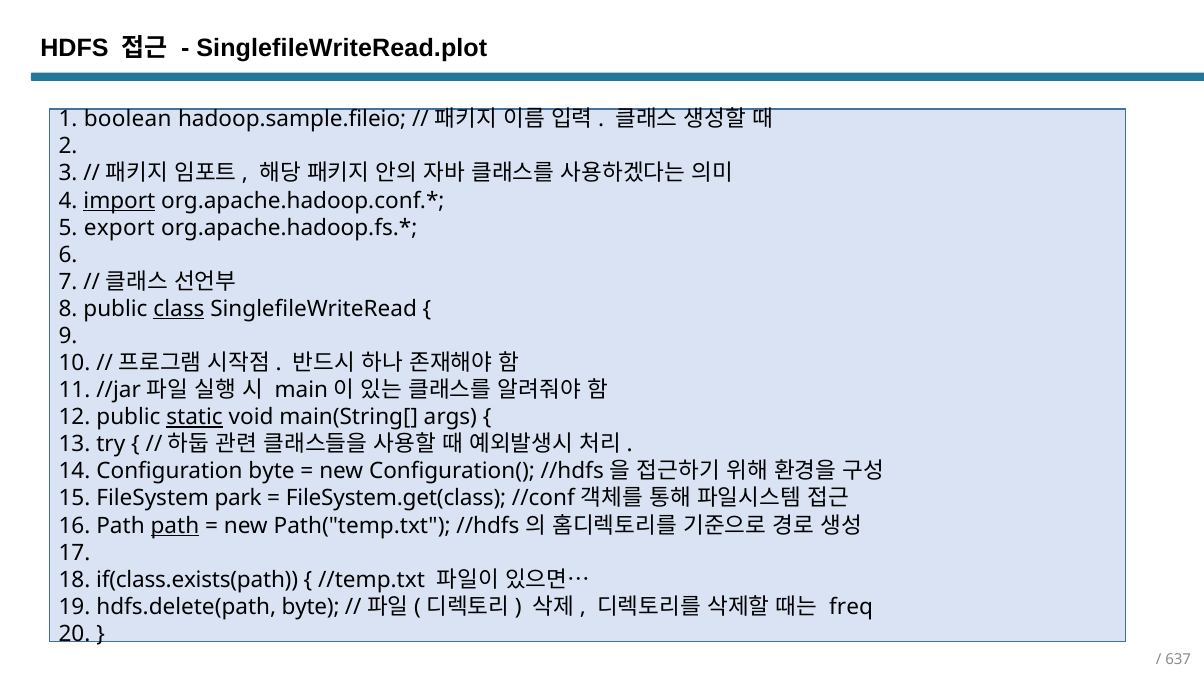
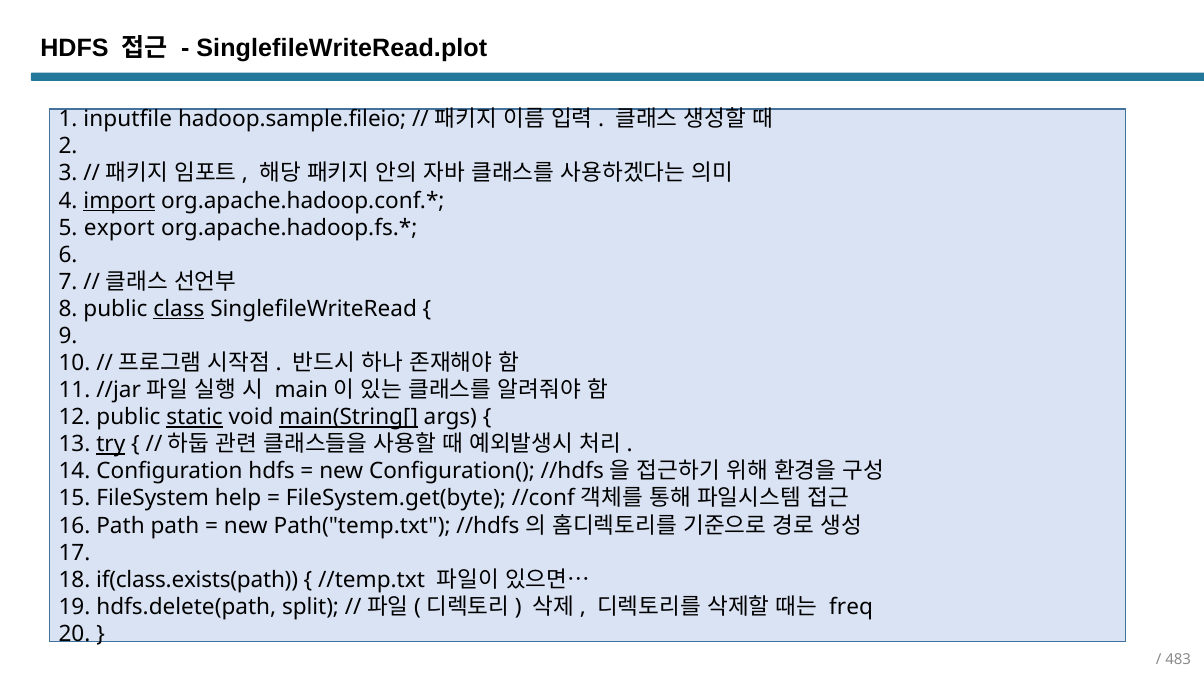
boolean: boolean -> inputfile (128, 119)
main(String[ underline: none -> present (349, 417)
try underline: none -> present (111, 445)
Configuration byte: byte -> hdfs (272, 472)
park: park -> help (238, 499)
FileSystem.get(class: FileSystem.get(class -> FileSystem.get(byte (396, 499)
path underline: present -> none (175, 526)
hdfs.delete(path byte: byte -> split (311, 607)
637: 637 -> 483 (1178, 660)
